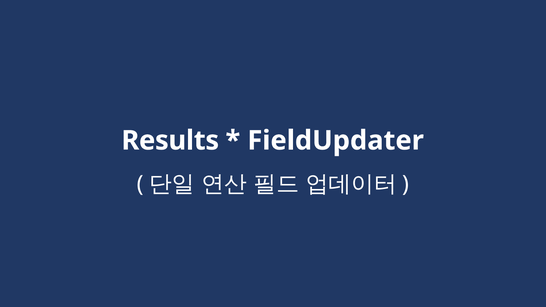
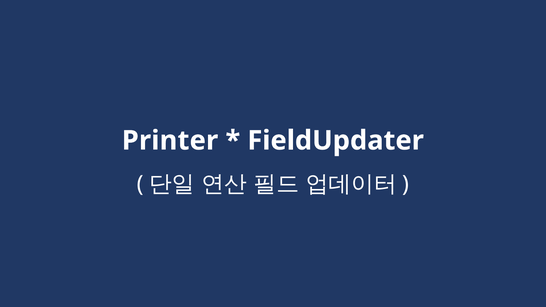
Results: Results -> Printer (170, 141)
